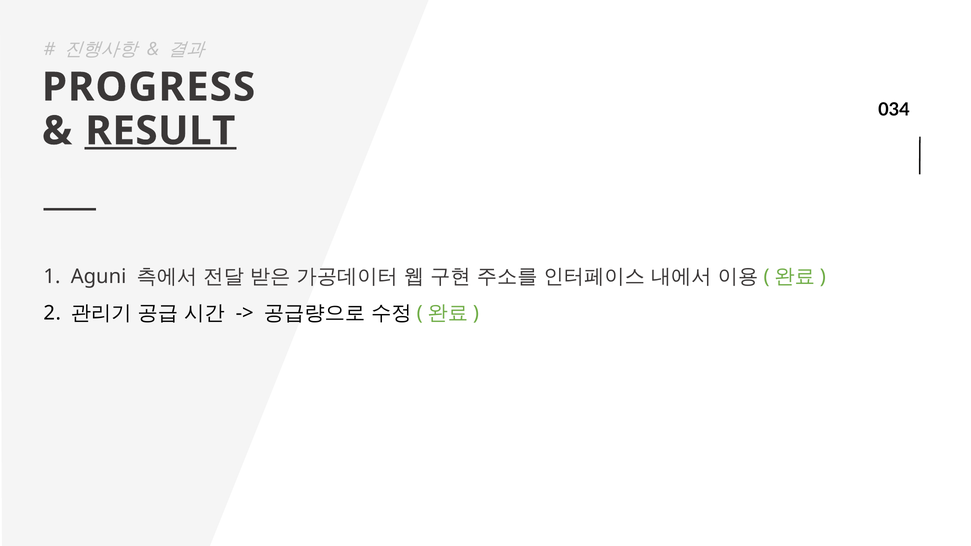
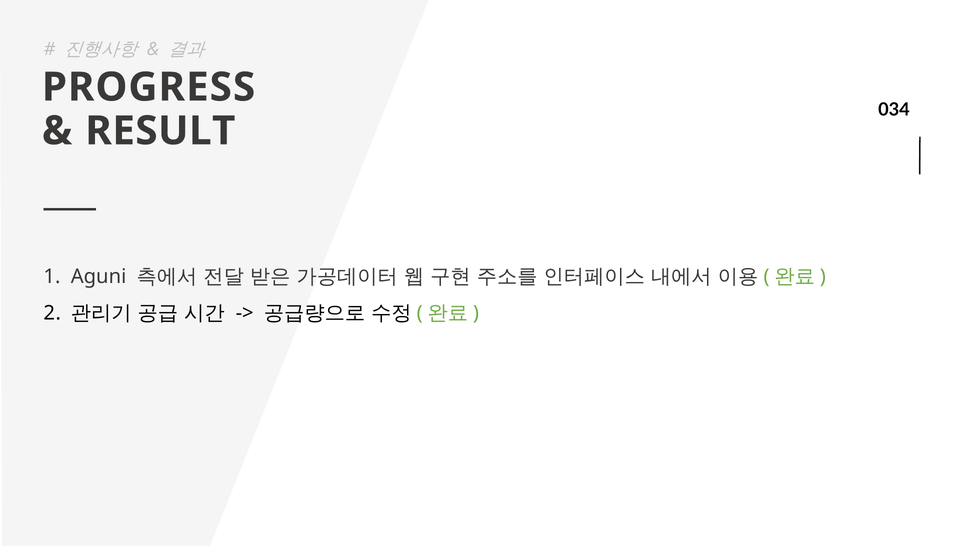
RESULT underline: present -> none (160, 131)
